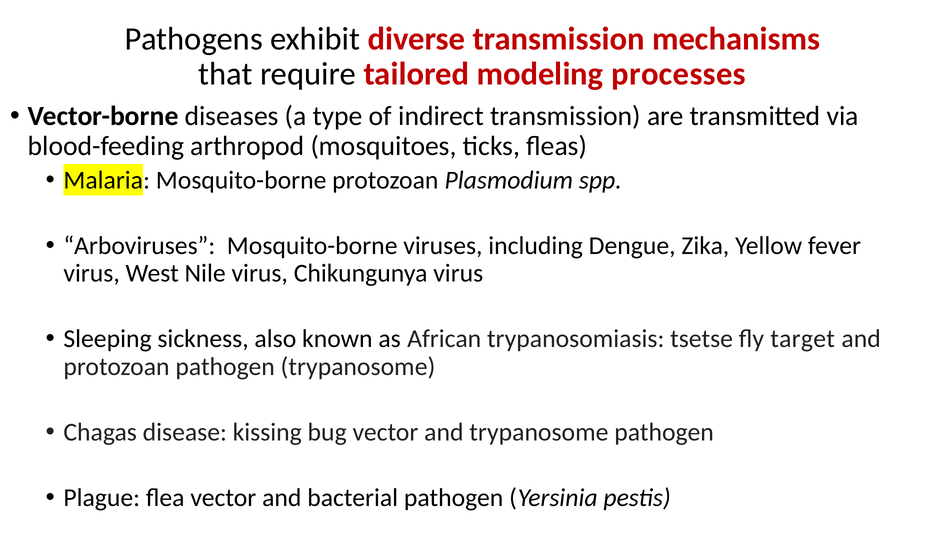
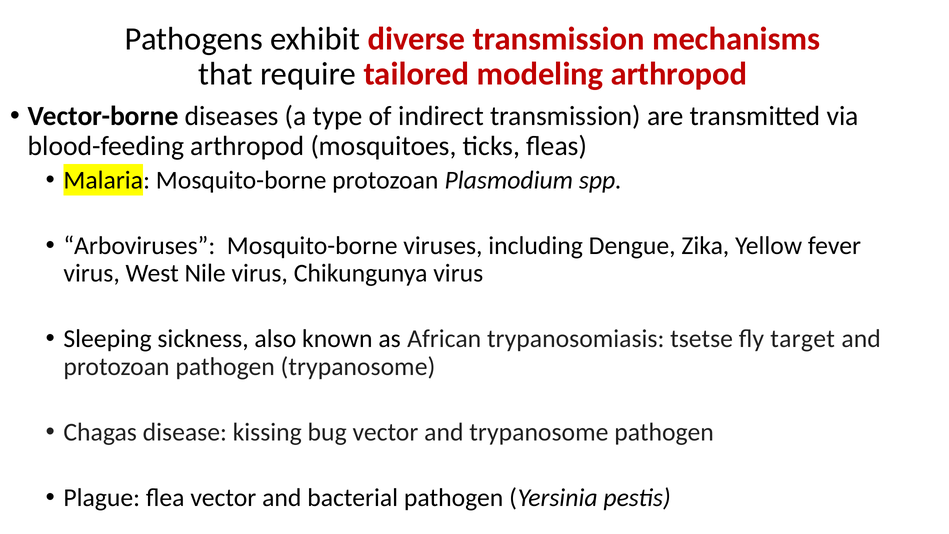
modeling processes: processes -> arthropod (679, 74)
